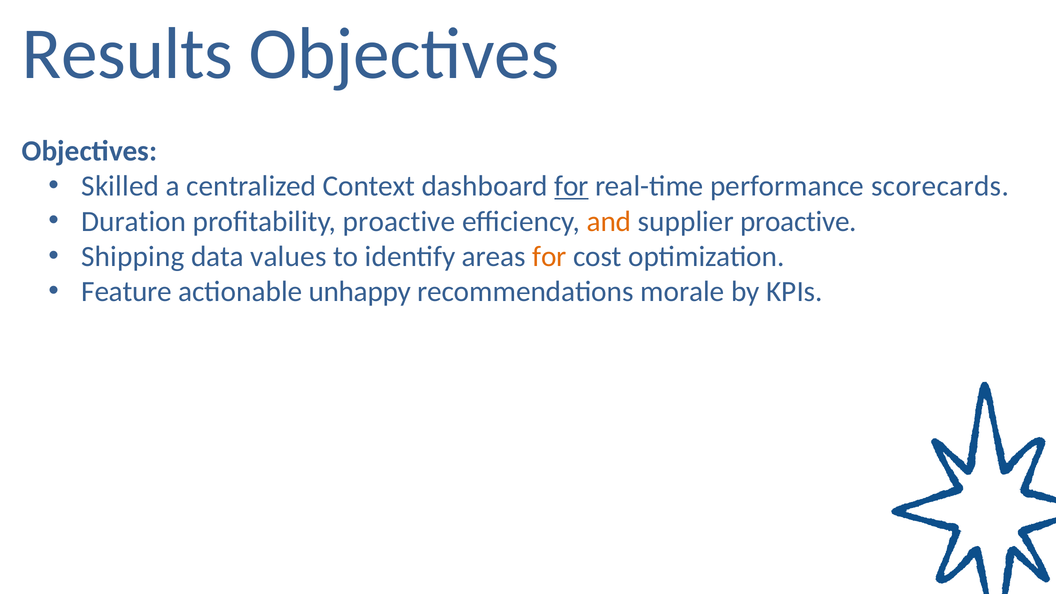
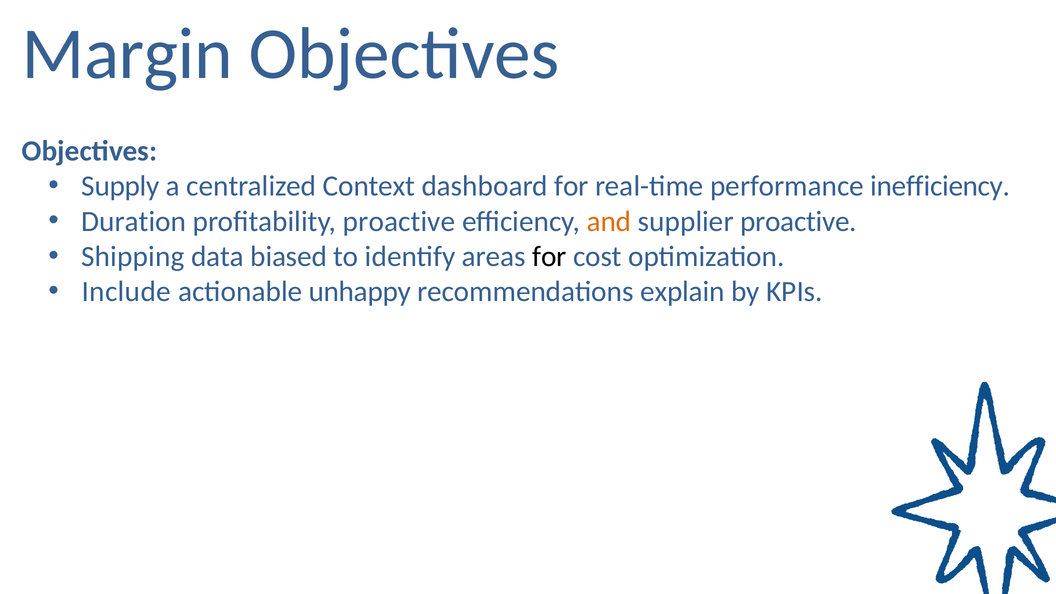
Results: Results -> Margin (127, 54)
Skilled: Skilled -> Supply (120, 186)
for underline: present -> none (572, 186)
scorecards: scorecards -> inefficiency (940, 186)
values: values -> biased (289, 257)
for colour: orange -> black (550, 257)
Feature: Feature -> Include (126, 292)
morale: morale -> explain (682, 292)
